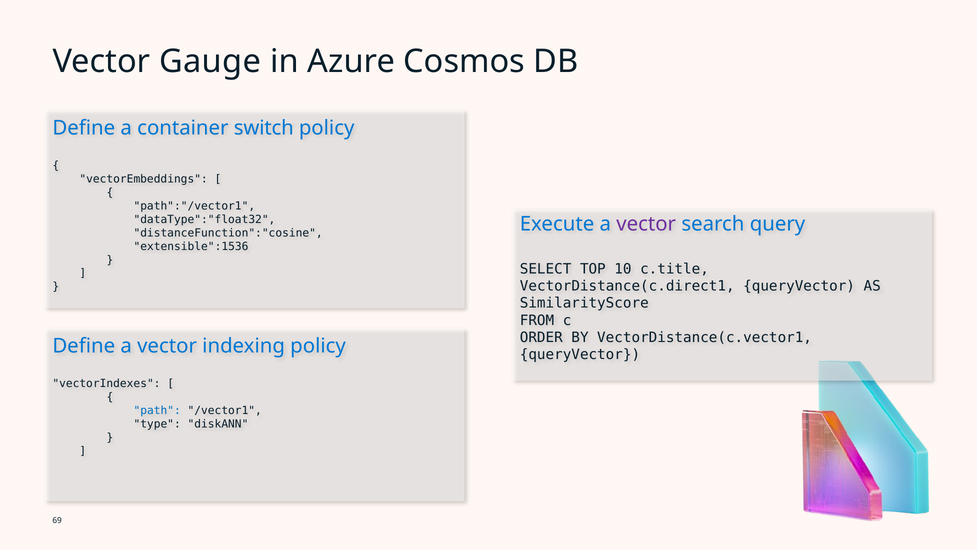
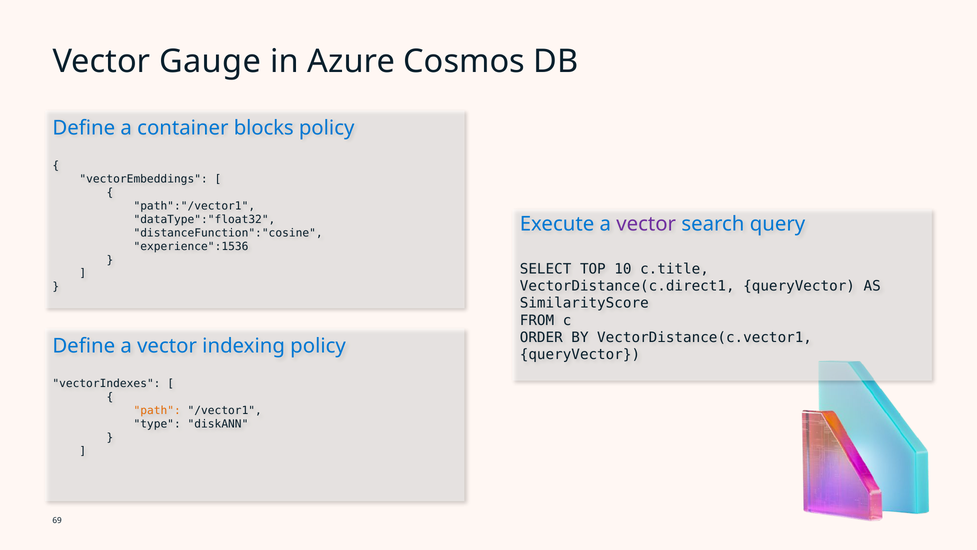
switch: switch -> blocks (264, 128)
extensible":1536: extensible":1536 -> experience":1536 (191, 246)
path colour: blue -> orange (157, 410)
